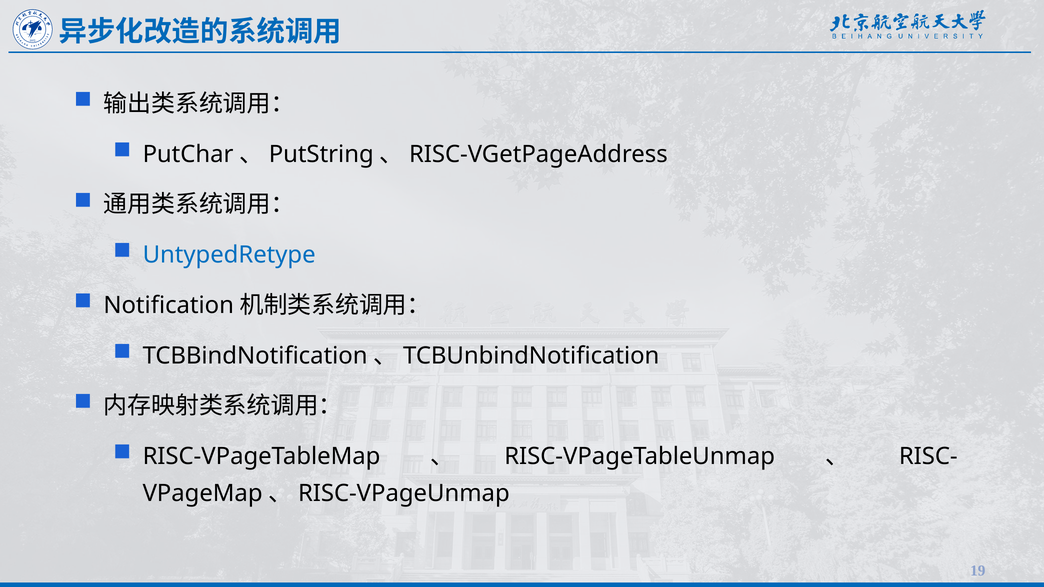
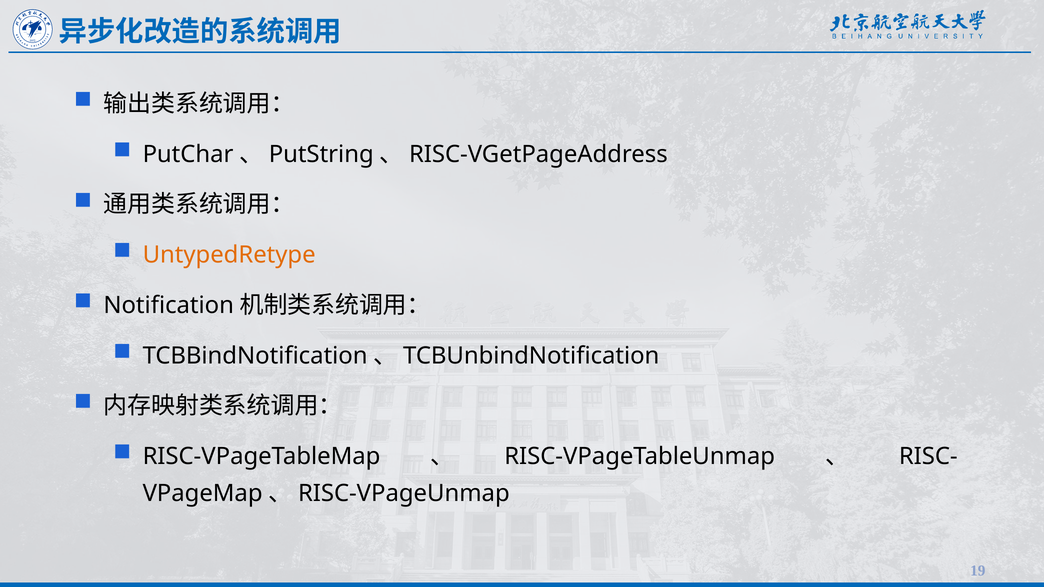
UntypedRetype colour: blue -> orange (229, 255)
